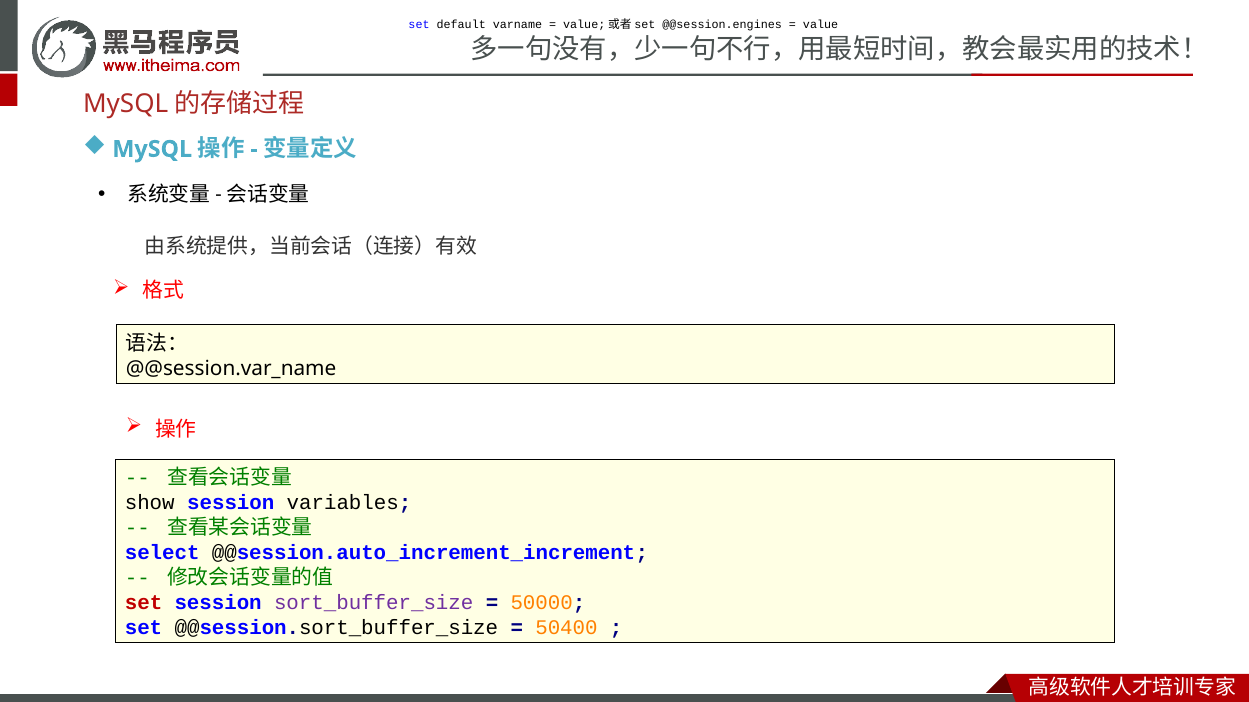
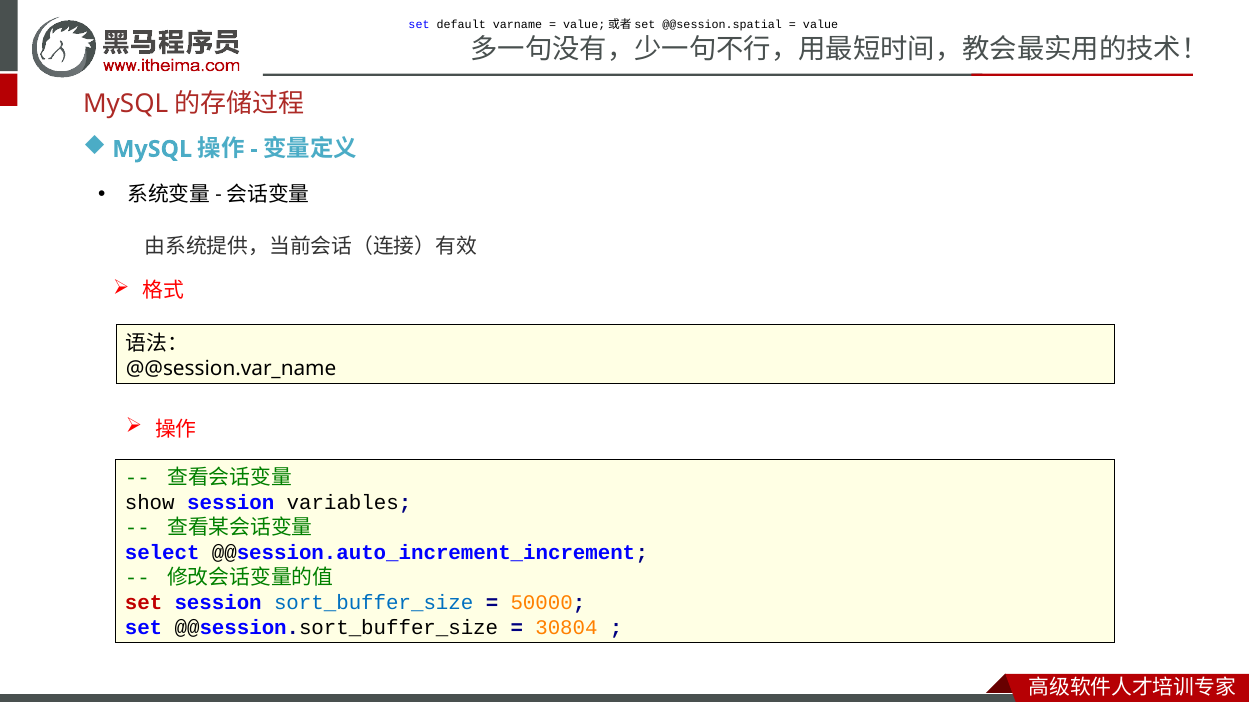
@@session.engines: @@session.engines -> @@session.spatial (722, 24)
sort_buffer_size colour: purple -> blue (374, 603)
50400: 50400 -> 30804 (566, 628)
